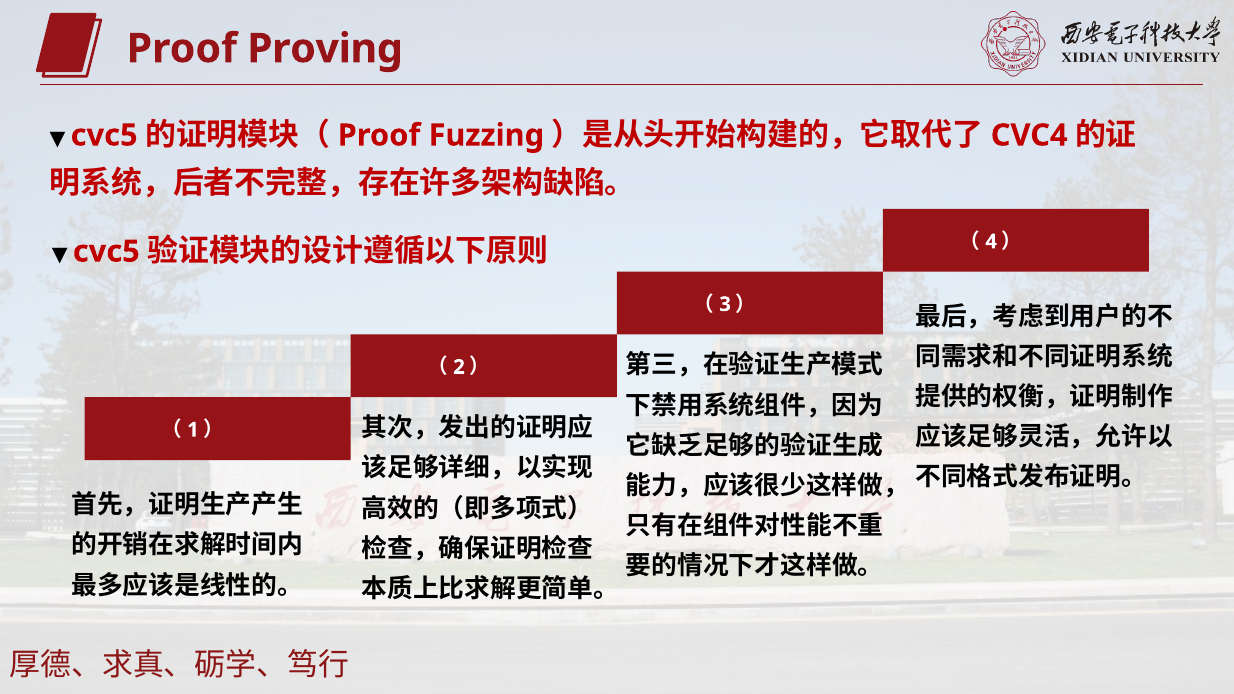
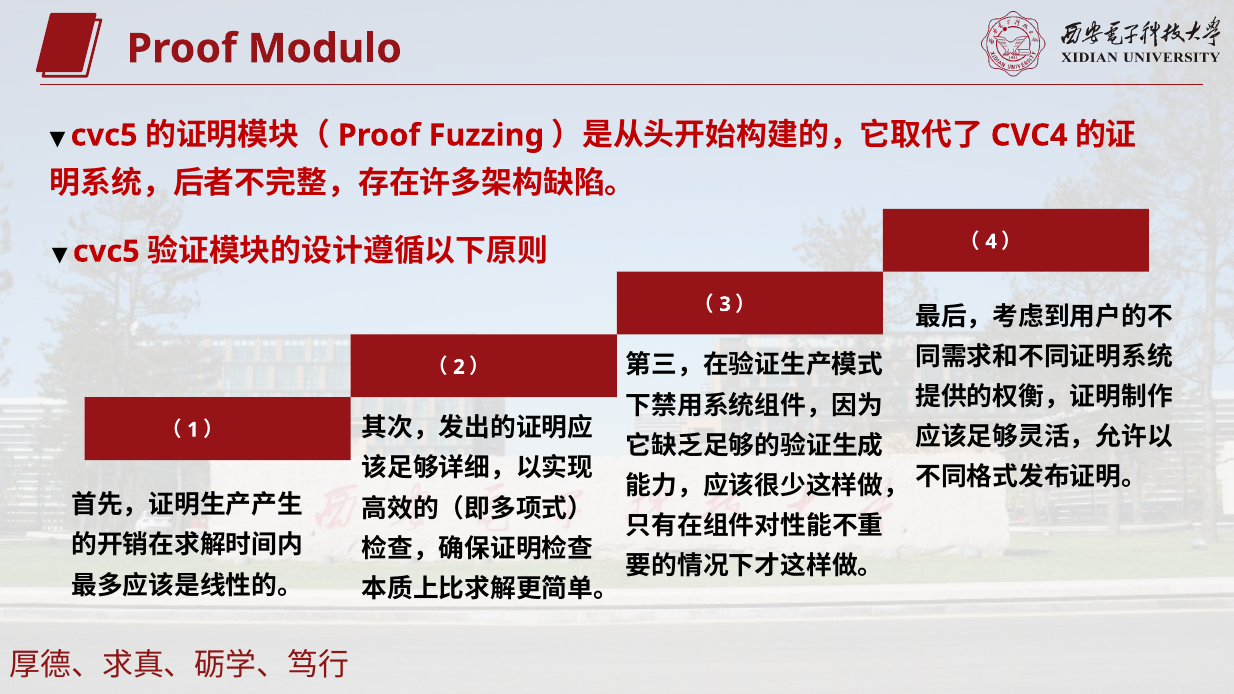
Proving: Proving -> Modulo (325, 49)
